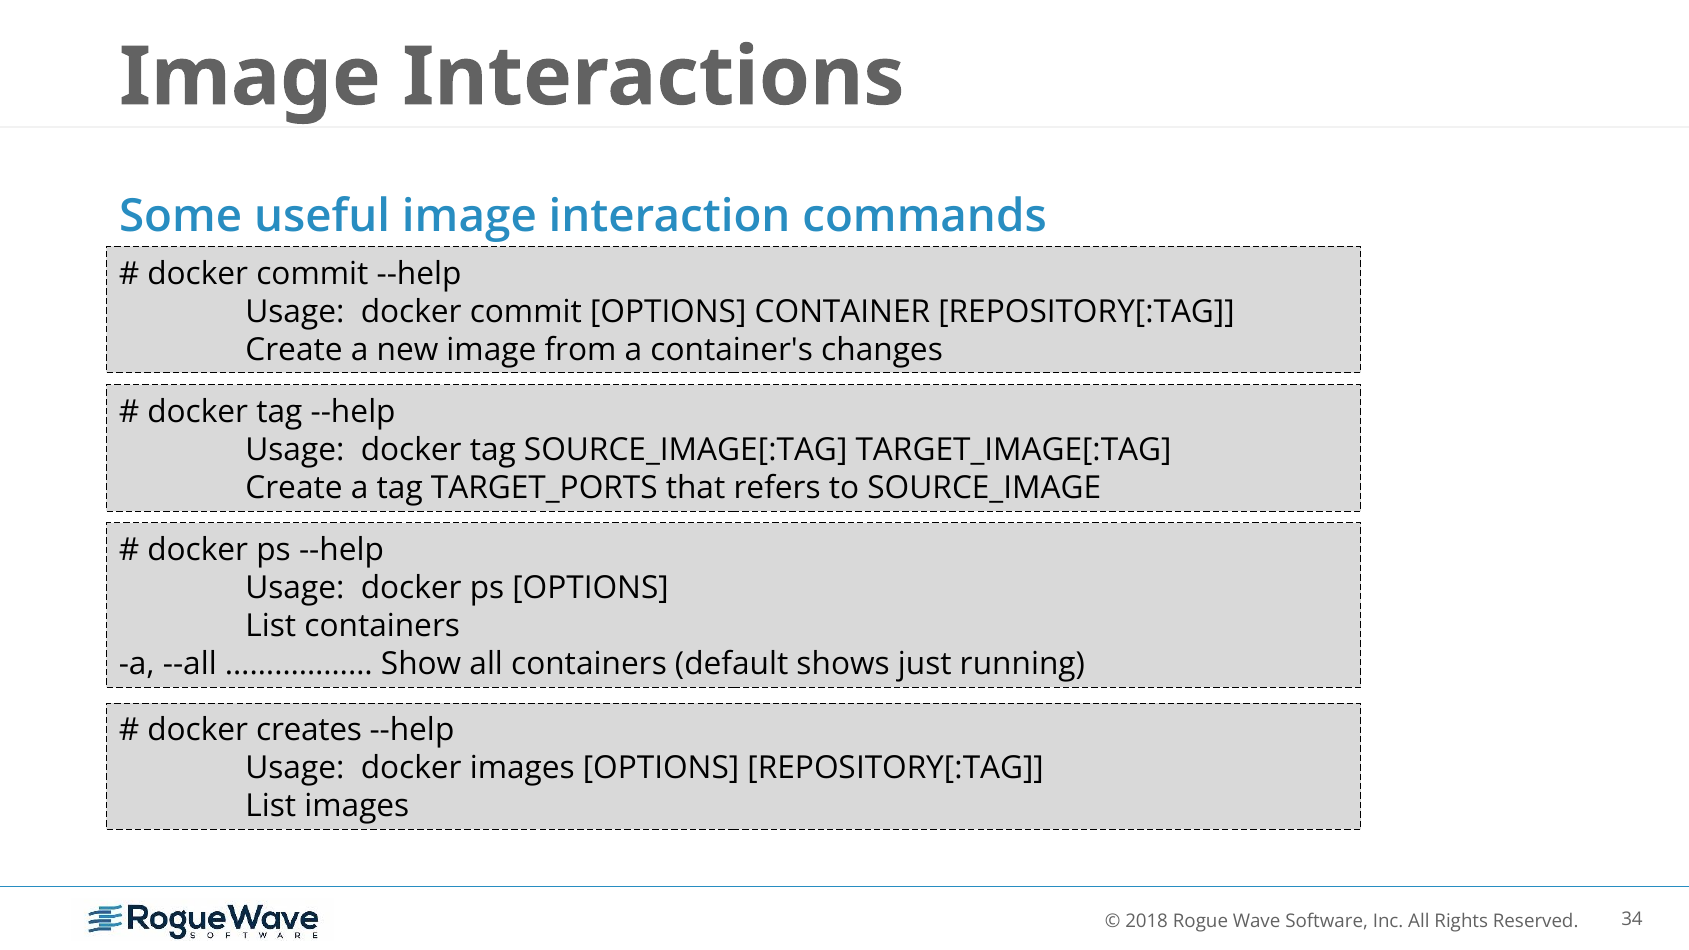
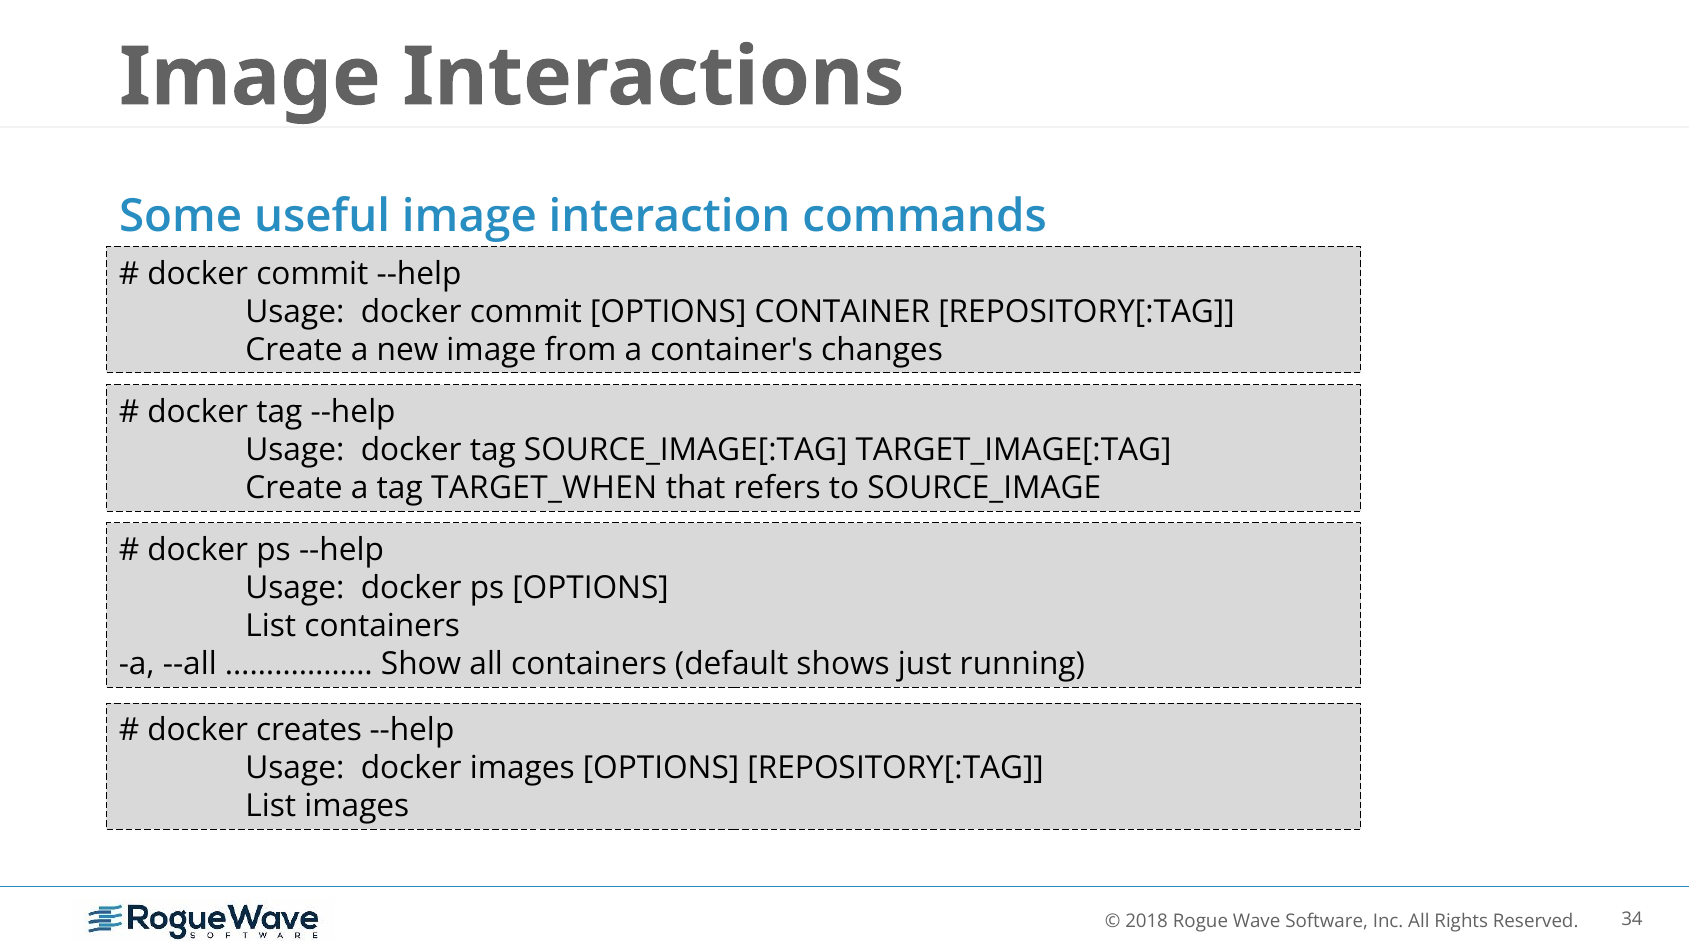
TARGET_PORTS: TARGET_PORTS -> TARGET_WHEN (544, 488)
